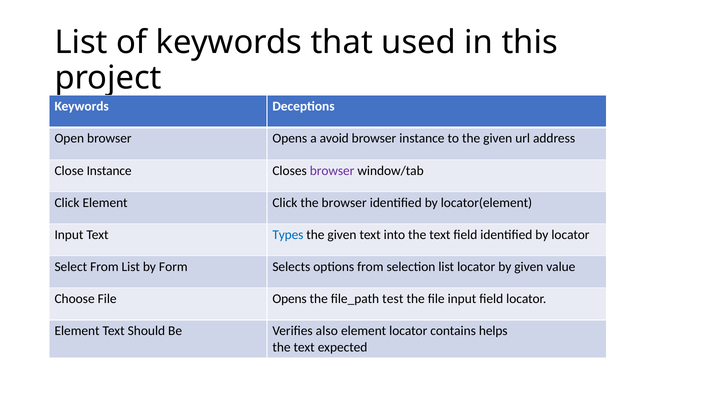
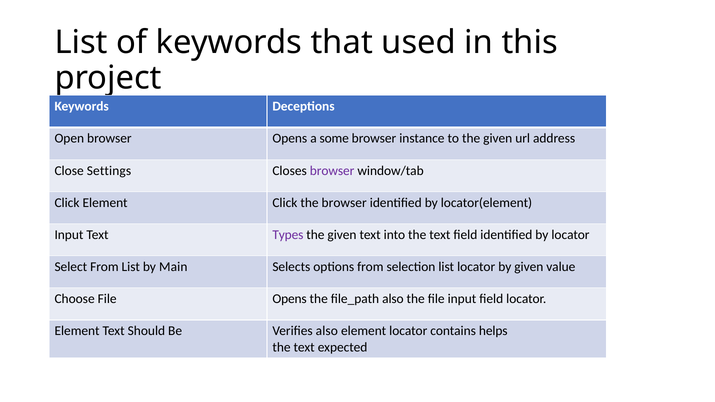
avoid: avoid -> some (334, 139)
Close Instance: Instance -> Settings (109, 171)
Types colour: blue -> purple (288, 235)
Form: Form -> Main (173, 267)
test: test -> also (393, 299)
